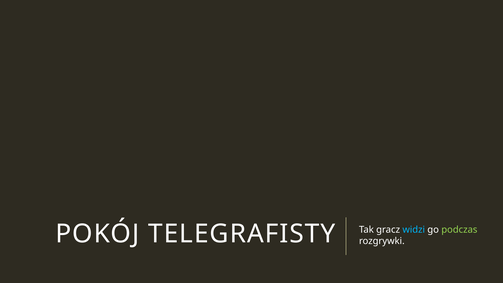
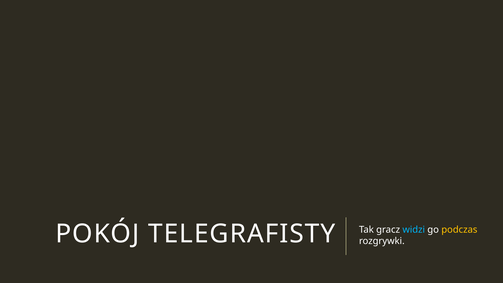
podczas colour: light green -> yellow (459, 230)
